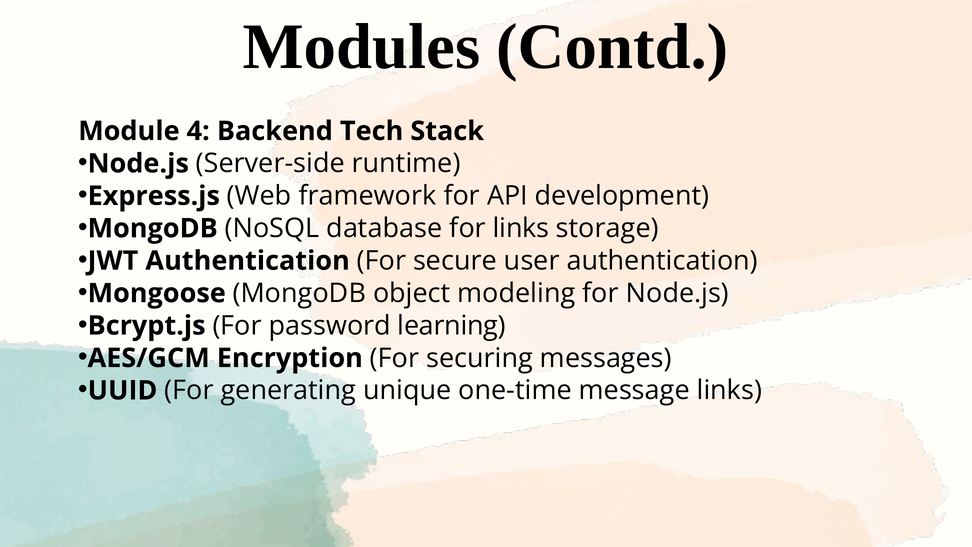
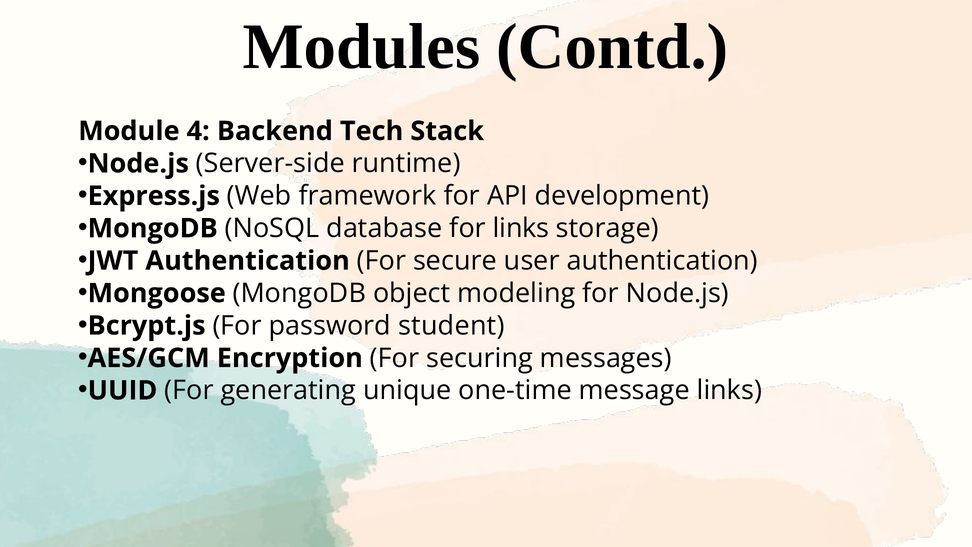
learning: learning -> student (451, 326)
